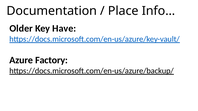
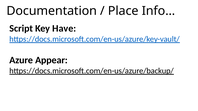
Older: Older -> Script (21, 28)
Factory: Factory -> Appear (51, 60)
